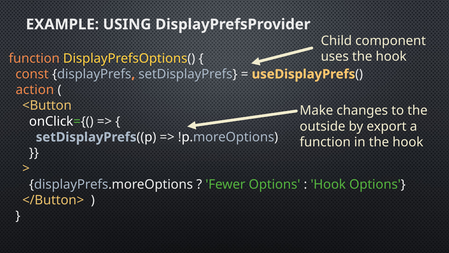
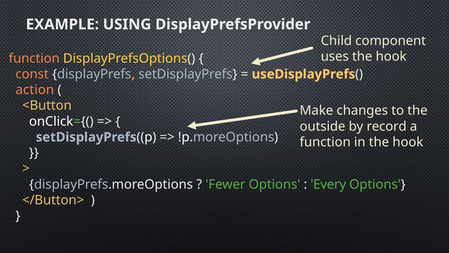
export: export -> record (387, 126)
Hook: Hook -> Every (328, 184)
